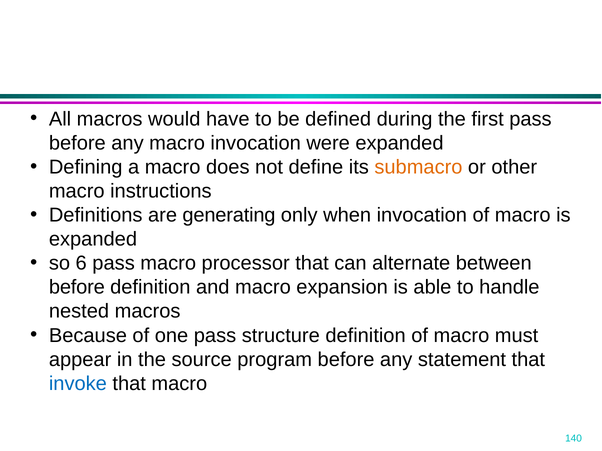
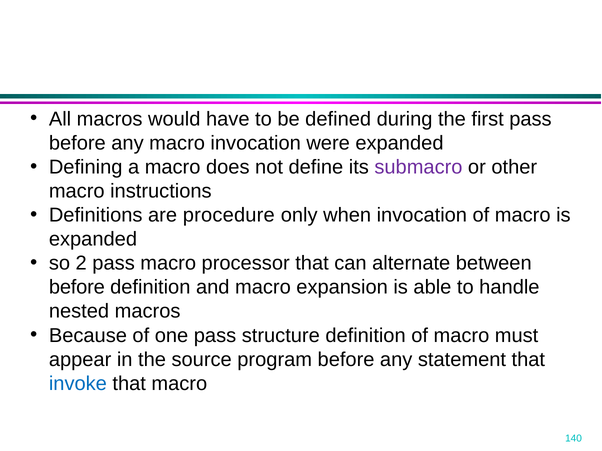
submacro colour: orange -> purple (418, 167)
generating: generating -> procedure (229, 215)
6: 6 -> 2 (81, 264)
